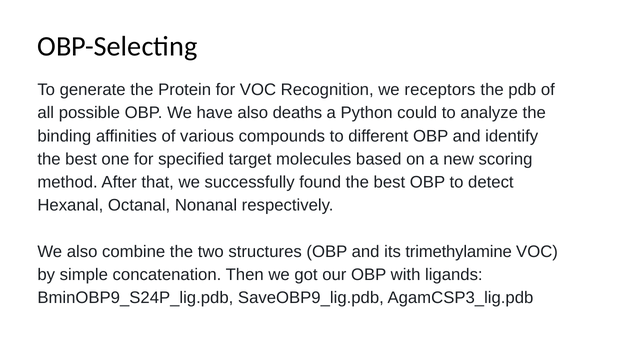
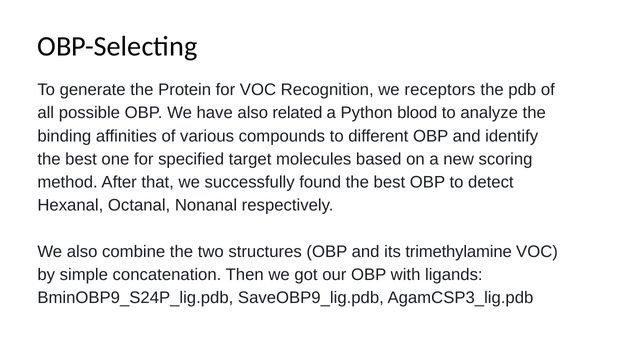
deaths: deaths -> related (297, 113)
could: could -> blood (417, 113)
